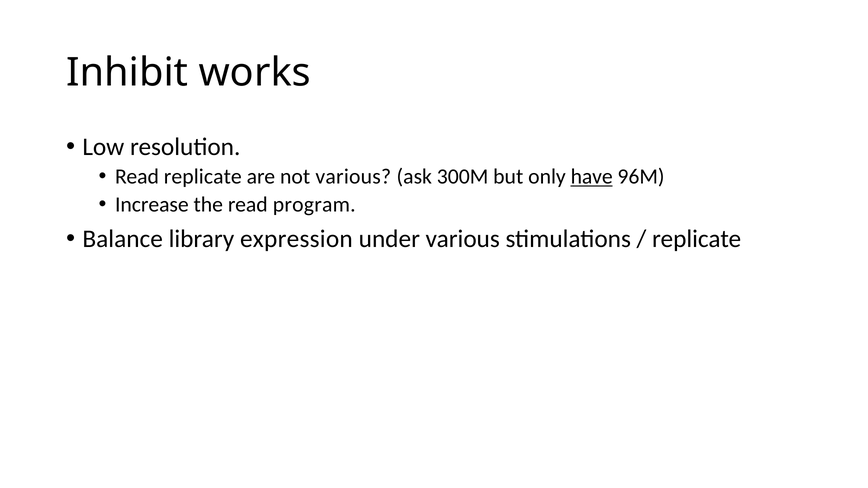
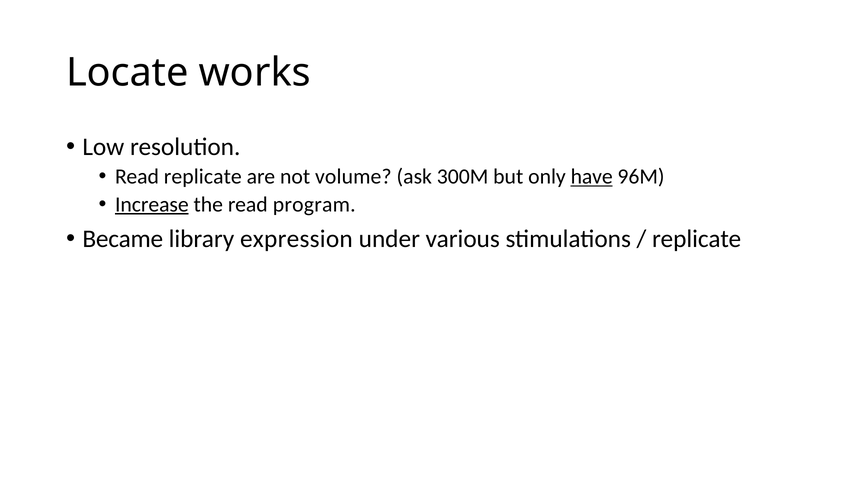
Inhibit: Inhibit -> Locate (127, 73)
not various: various -> volume (353, 177)
Increase underline: none -> present (152, 205)
Balance: Balance -> Became (123, 239)
